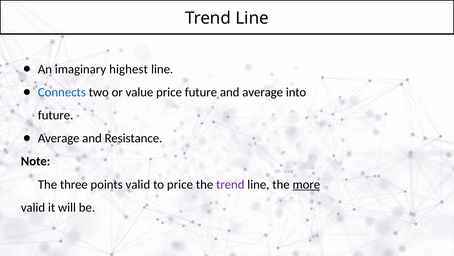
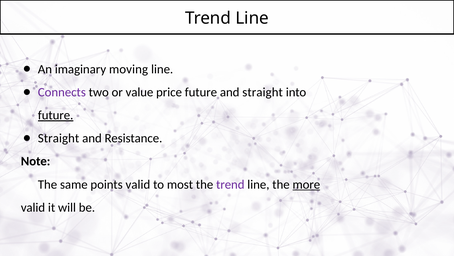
highest: highest -> moving (129, 69)
Connects colour: blue -> purple (62, 92)
and average: average -> straight (263, 92)
future underline: none -> present (56, 115)
Average: Average -> Straight (59, 138)
three: three -> same (74, 184)
to price: price -> most (180, 184)
